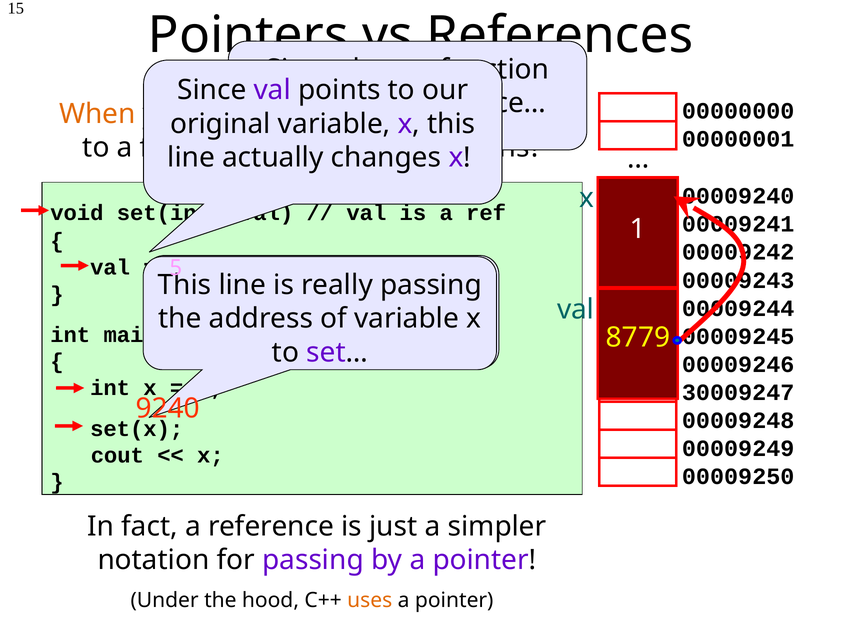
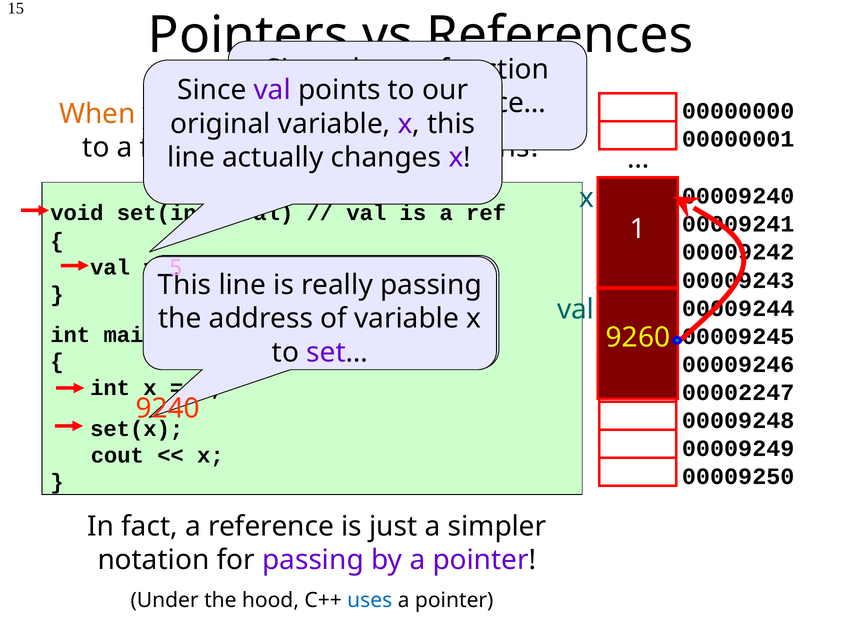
8779: 8779 -> 9260 (638, 338)
30009247: 30009247 -> 00002247 (738, 393)
uses colour: orange -> blue (370, 601)
